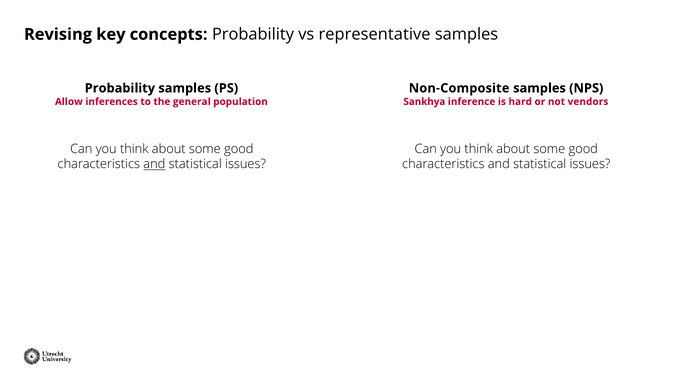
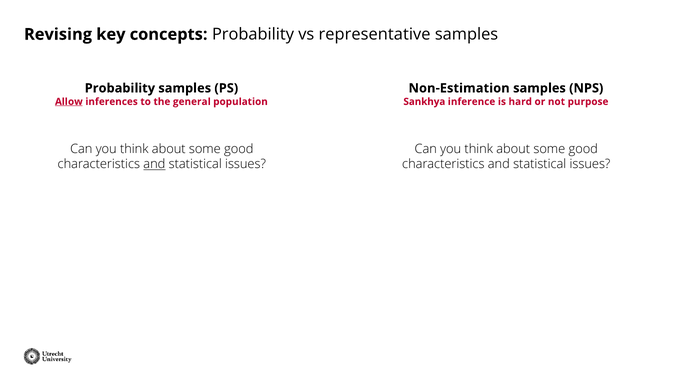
Non-Composite: Non-Composite -> Non-Estimation (459, 88)
Allow underline: none -> present (69, 102)
vendors: vendors -> purpose (588, 102)
